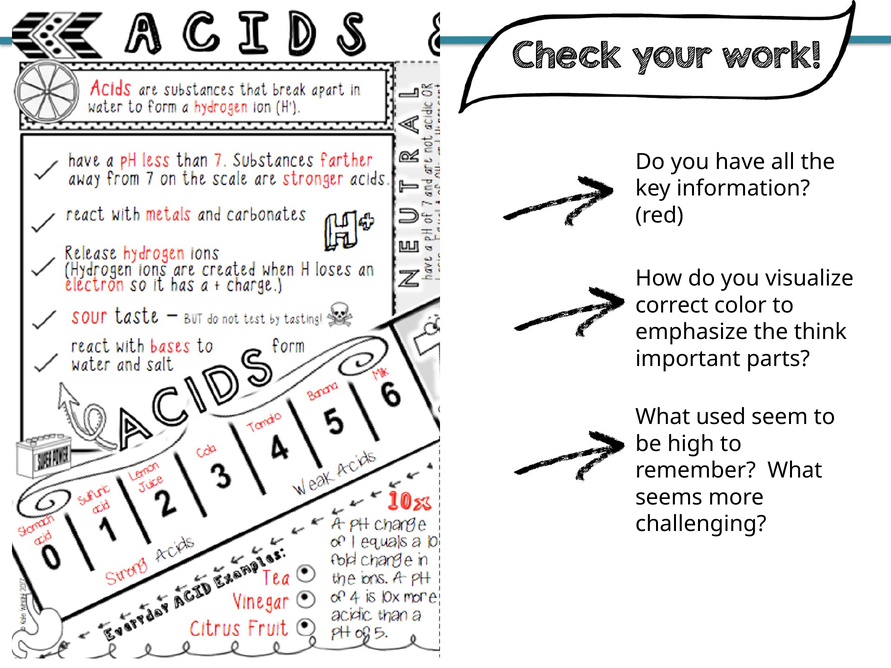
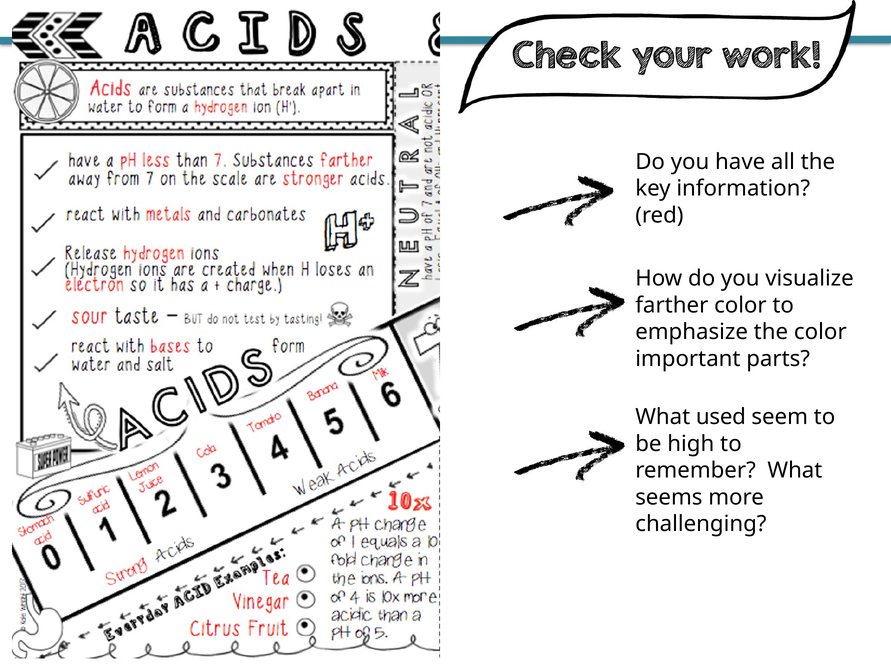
correct: correct -> farther (672, 305)
the think: think -> color (820, 332)
